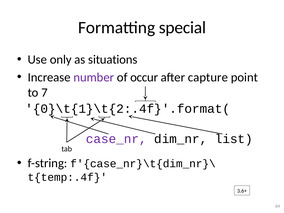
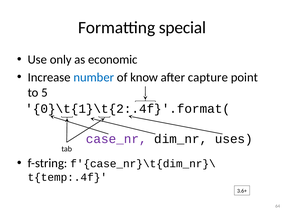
situations: situations -> economic (113, 60)
number colour: purple -> blue (94, 77)
occur: occur -> know (144, 77)
7: 7 -> 5 (44, 92)
list: list -> uses (234, 139)
